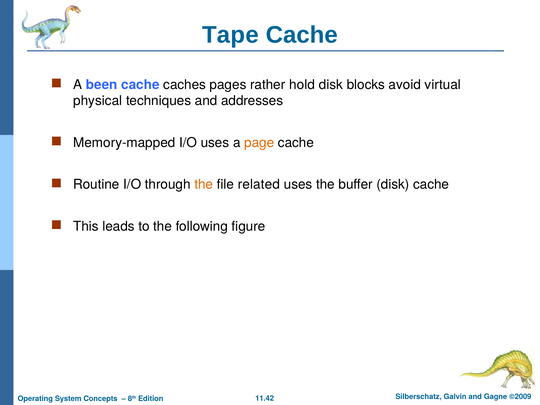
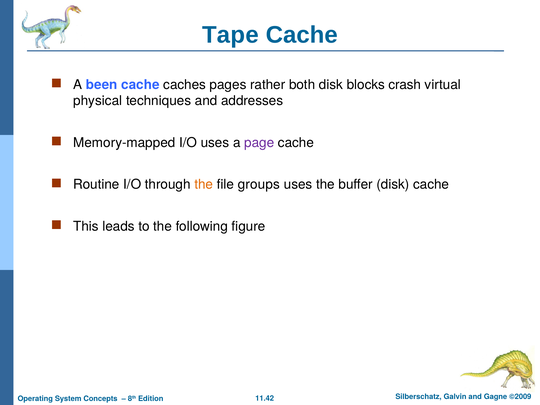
hold: hold -> both (302, 85)
avoid: avoid -> crash (405, 85)
page colour: orange -> purple (259, 143)
related: related -> groups (259, 184)
